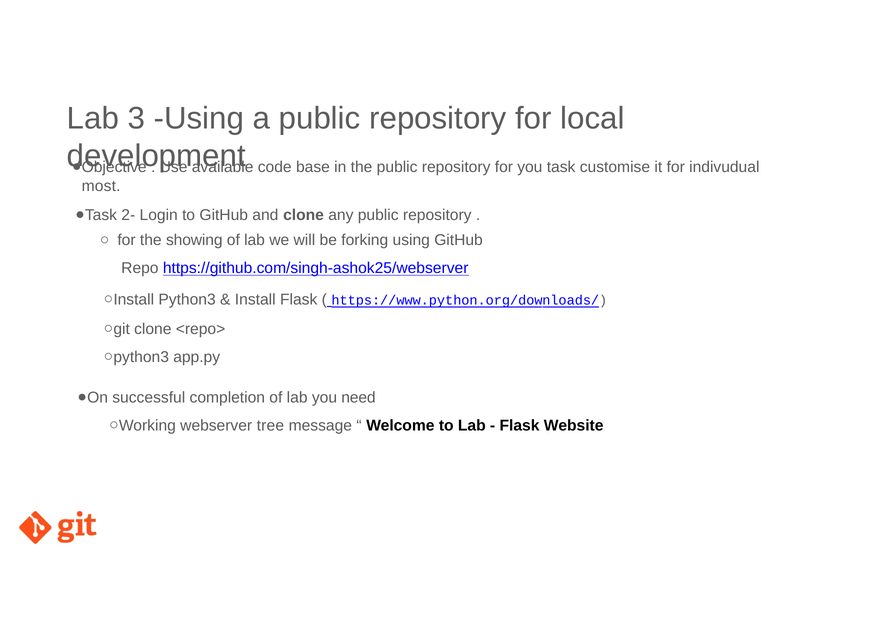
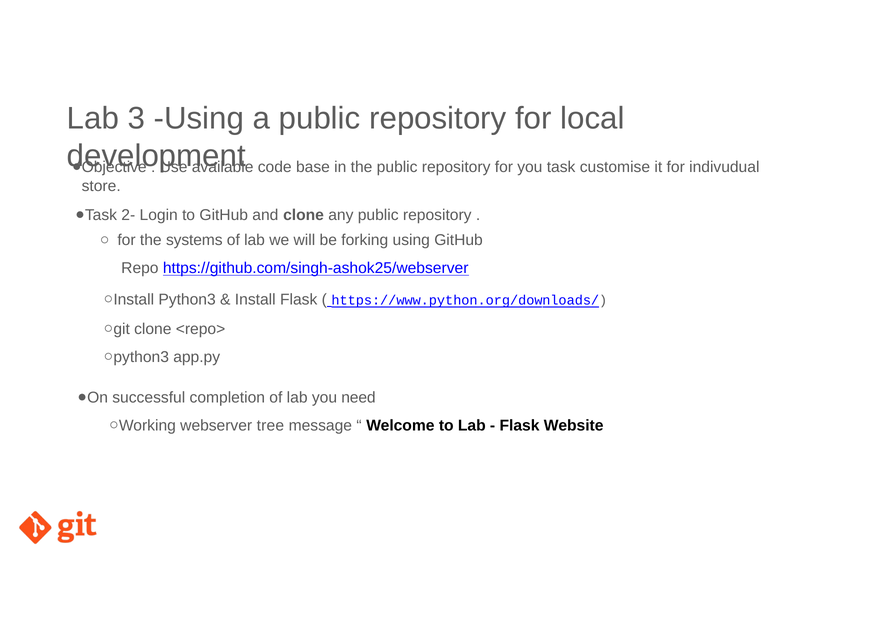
most: most -> store (101, 186)
showing: showing -> systems (194, 240)
